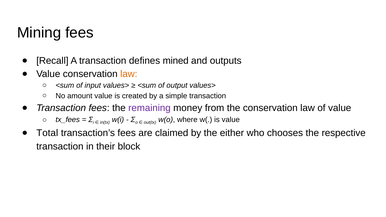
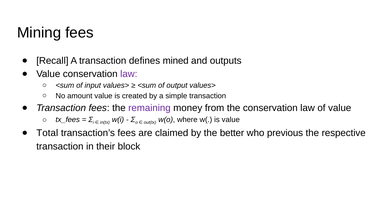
law colour: orange -> purple (129, 74)
either: either -> better (232, 133)
chooses: chooses -> previous (285, 133)
